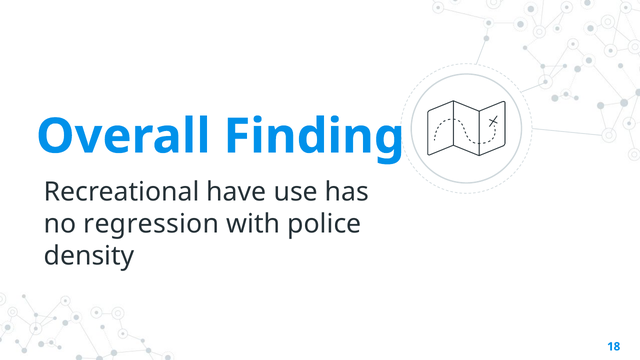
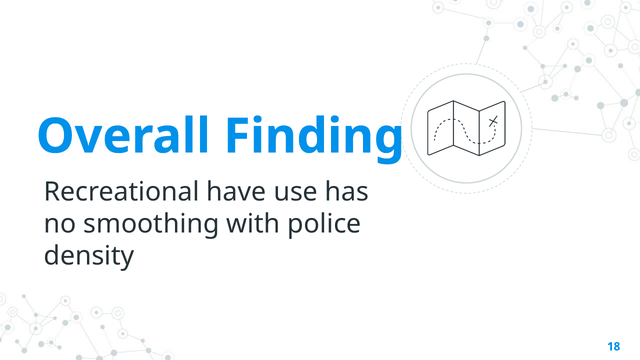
regression: regression -> smoothing (151, 224)
